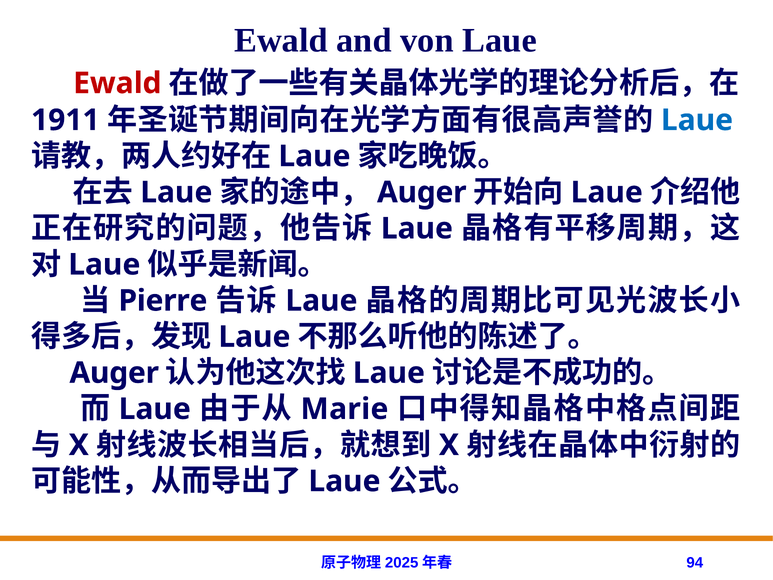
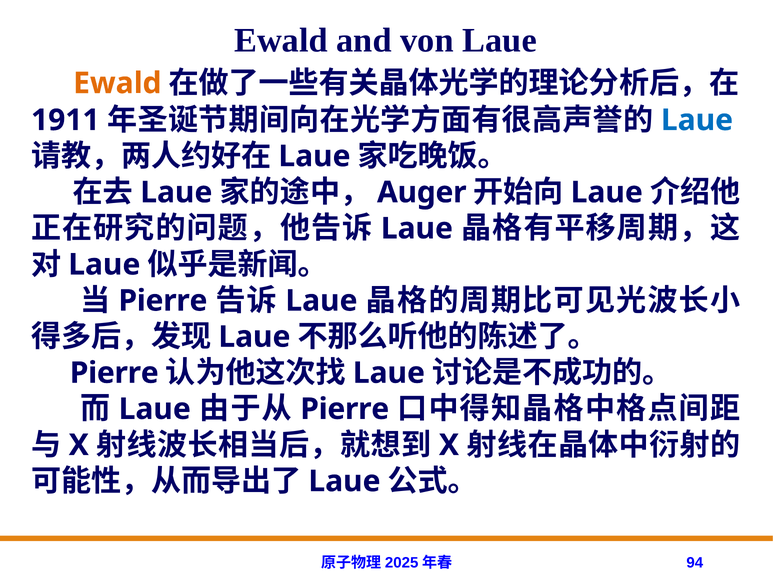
Ewald colour: red -> orange (117, 83)
Auger: Auger -> Pierre (114, 373)
Marie: Marie -> Pierre (345, 409)
